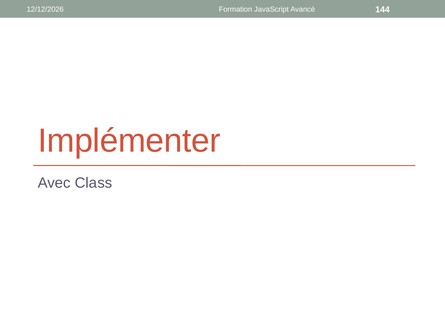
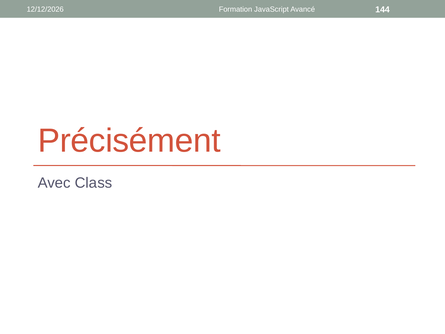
Implémenter: Implémenter -> Précisément (129, 141)
